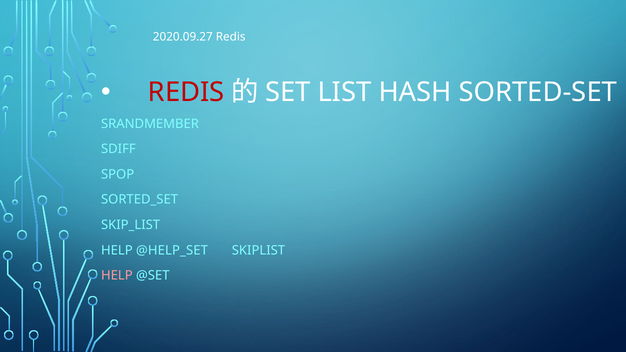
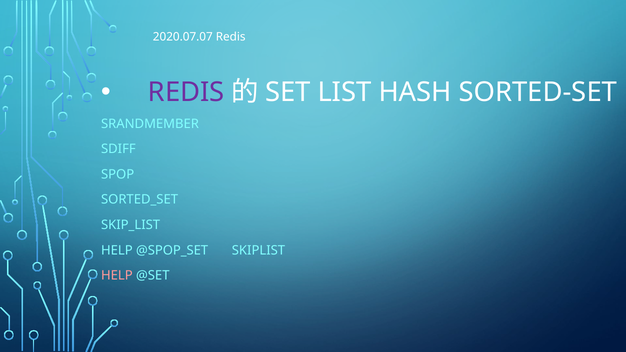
2020.09.27: 2020.09.27 -> 2020.07.07 (183, 37)
REDIS colour: red -> purple (186, 92)
@HELP_SET: @HELP_SET -> @SPOP_SET (172, 250)
